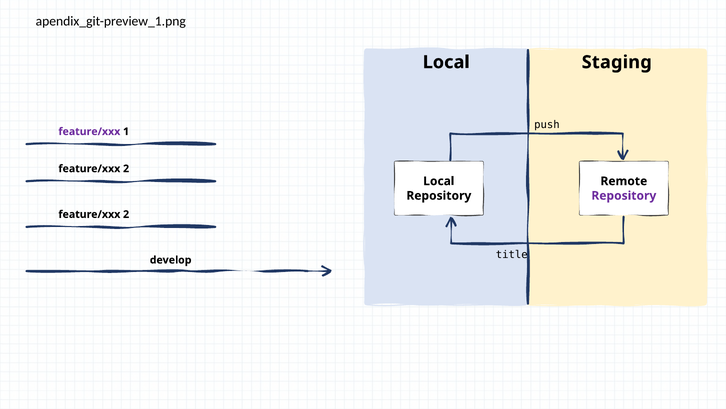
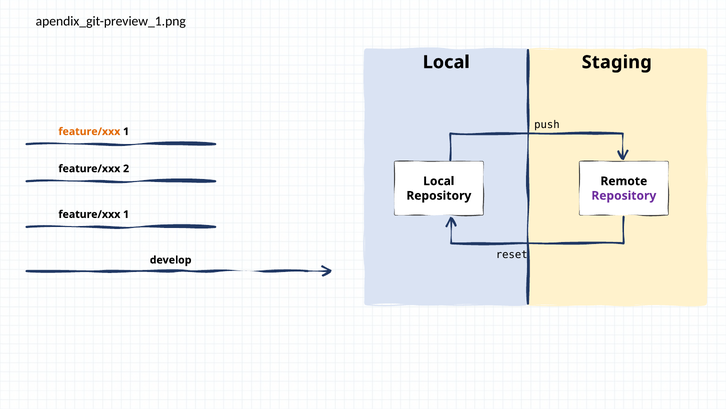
feature/xxx colour: purple -> orange (89, 131)
2: 2 -> 1 (126, 214)
title: title -> reset (512, 254)
